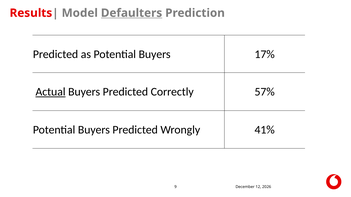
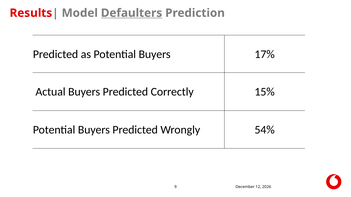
Actual underline: present -> none (51, 92)
57%: 57% -> 15% (265, 92)
41%: 41% -> 54% (265, 130)
